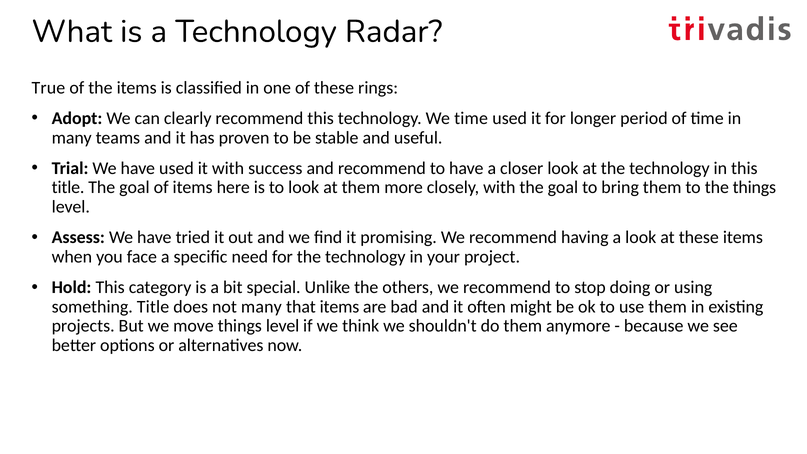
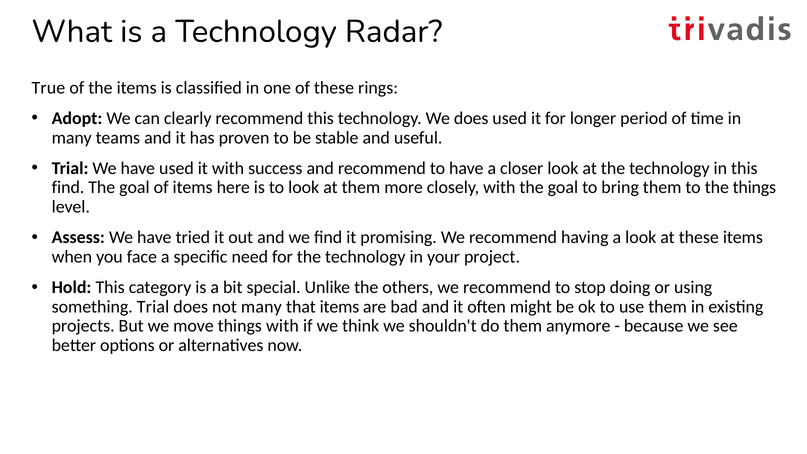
We time: time -> does (471, 118)
title: title -> find (68, 188)
something Title: Title -> Trial (153, 307)
move things level: level -> with (282, 326)
